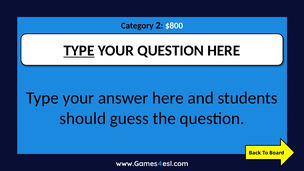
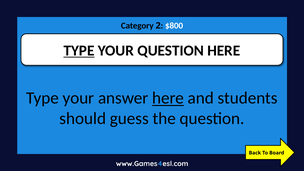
here underline: none -> present (168, 98)
